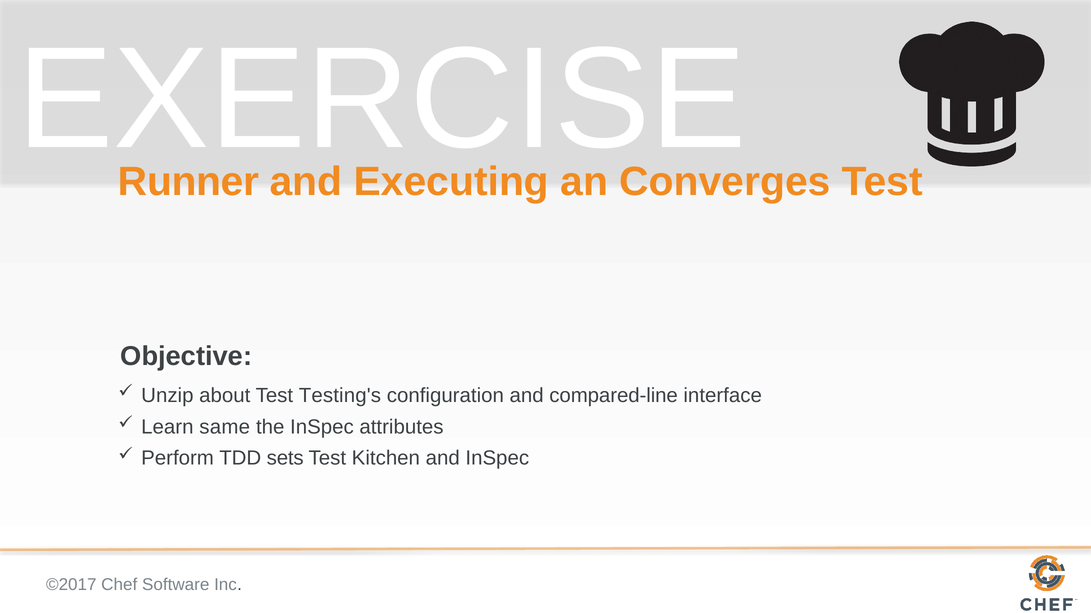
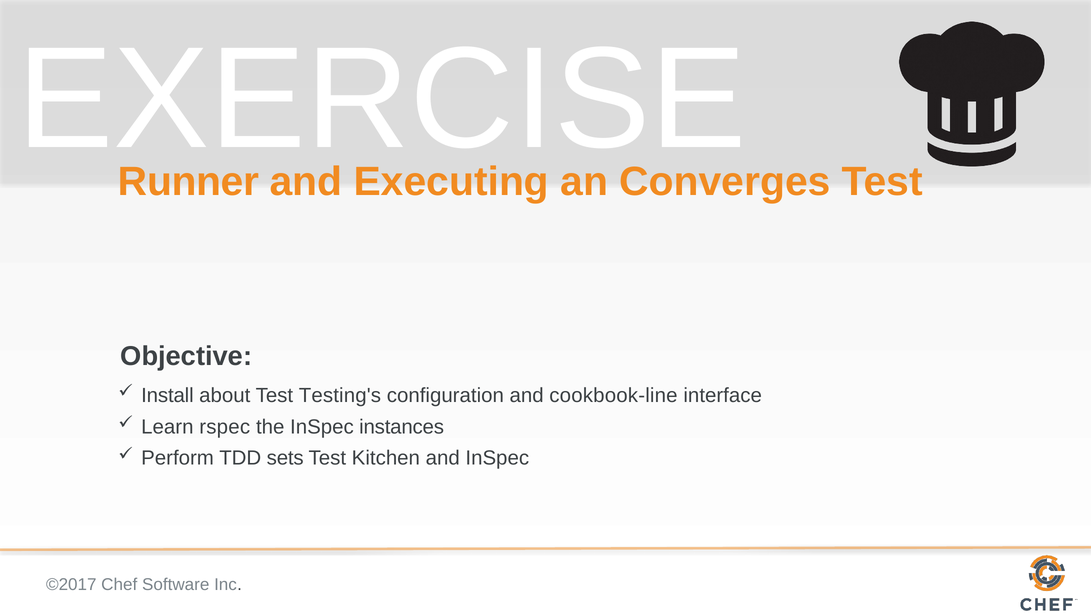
Unzip: Unzip -> Install (167, 396)
compared-line: compared-line -> cookbook-line (613, 396)
same: same -> rspec (225, 427)
attributes: attributes -> instances (402, 427)
